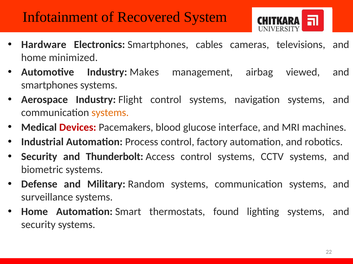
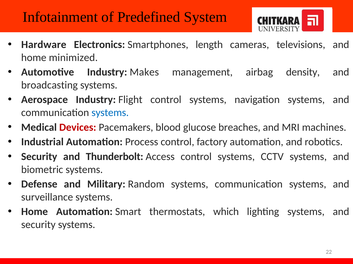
Recovered: Recovered -> Predefined (149, 17)
cables: cables -> length (209, 45)
viewed: viewed -> density (303, 72)
smartphones: smartphones -> broadcasting (49, 85)
systems colour: orange -> blue (110, 113)
interface: interface -> breaches (239, 128)
found: found -> which (226, 212)
